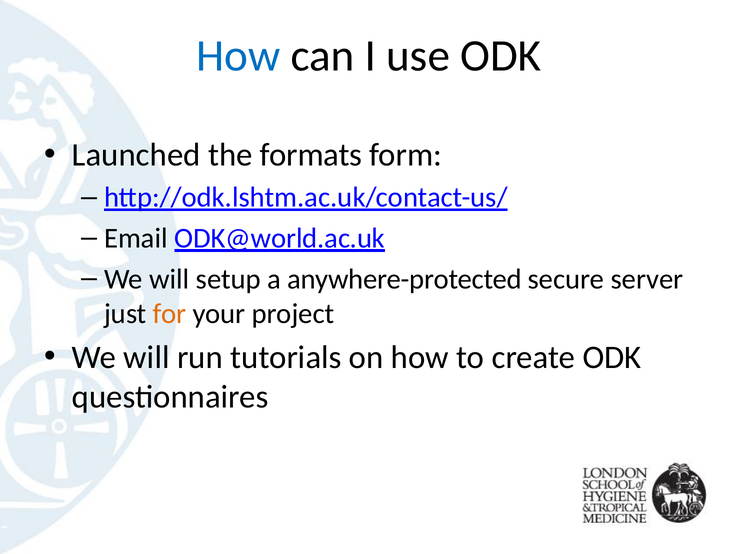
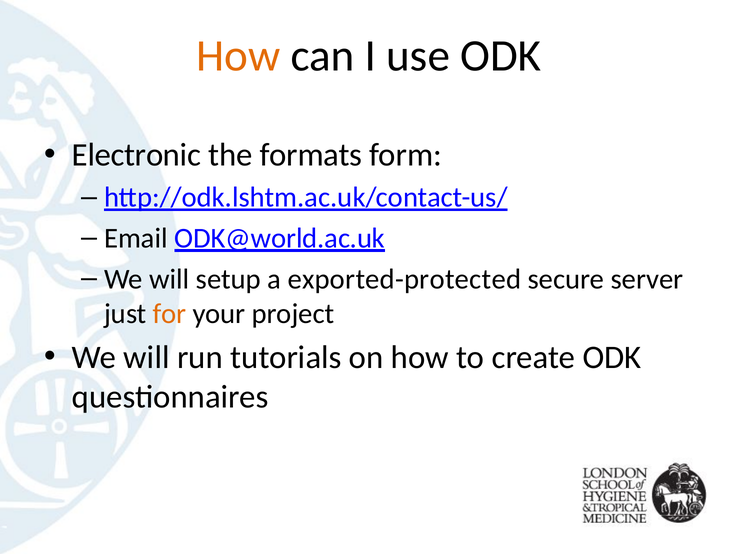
How colour: blue -> orange (238, 56)
Launched: Launched -> Electronic (136, 155)
anywhere-protected: anywhere-protected -> exported-protected (404, 279)
